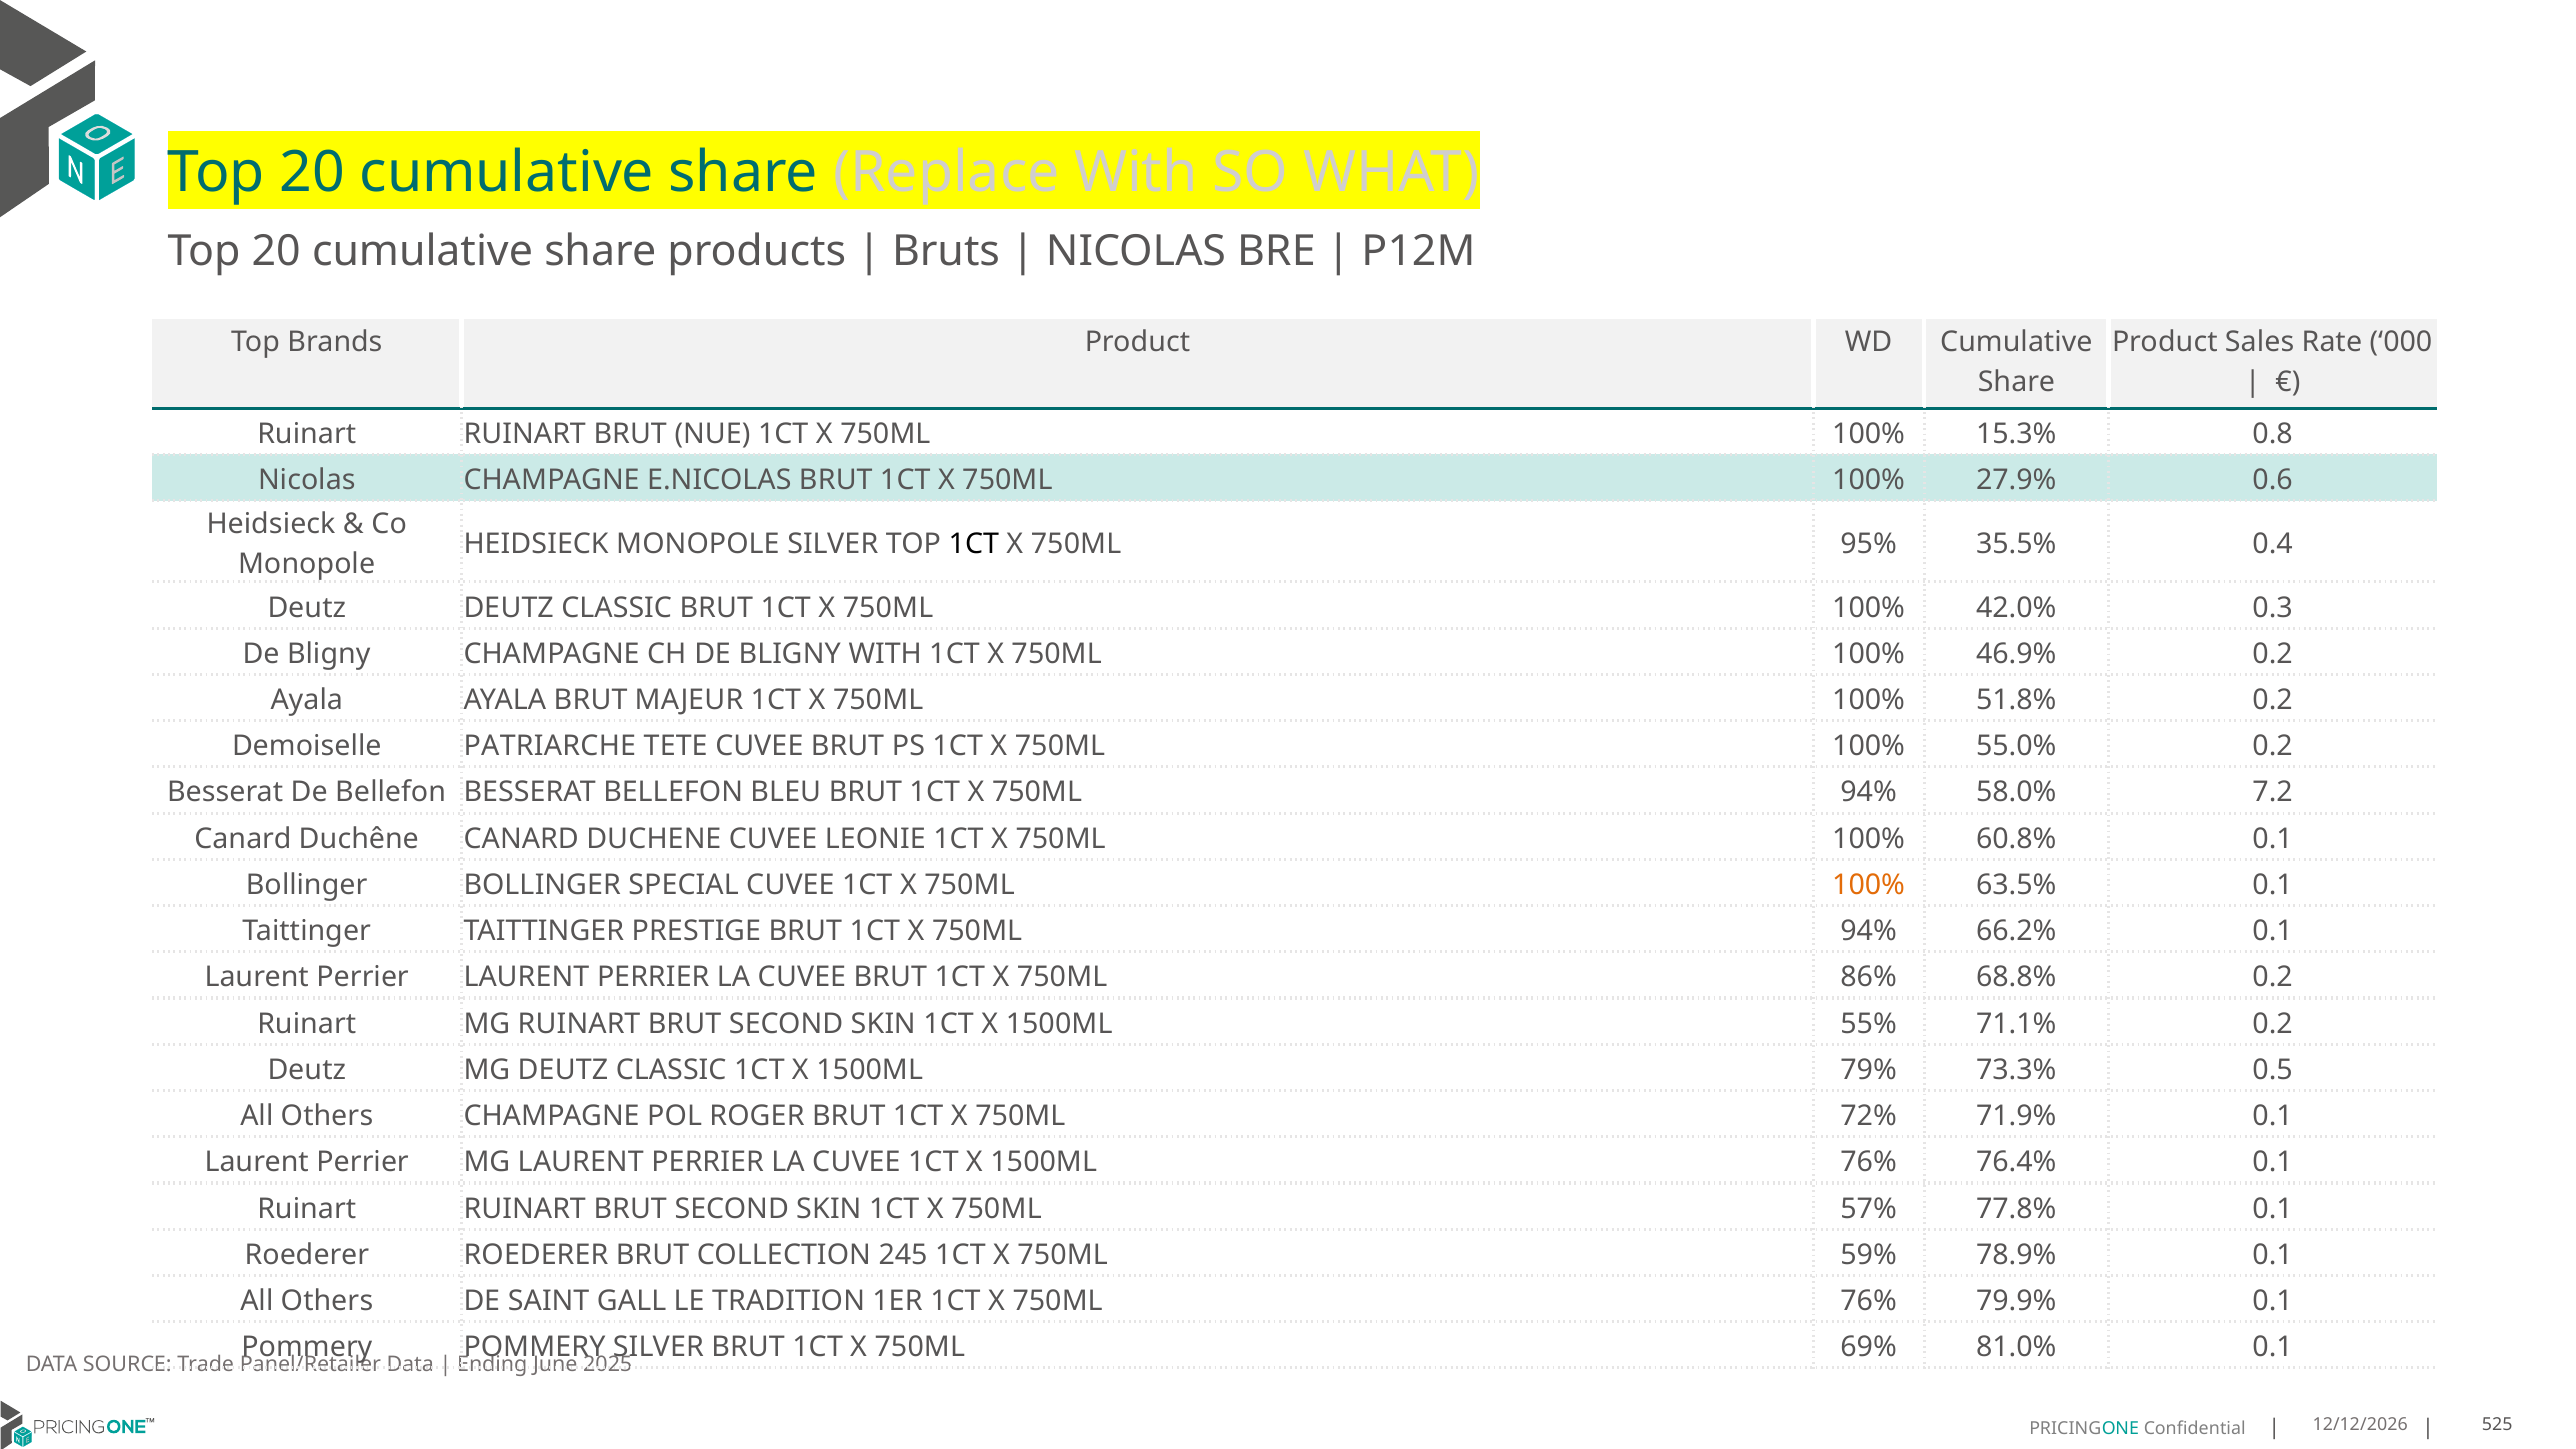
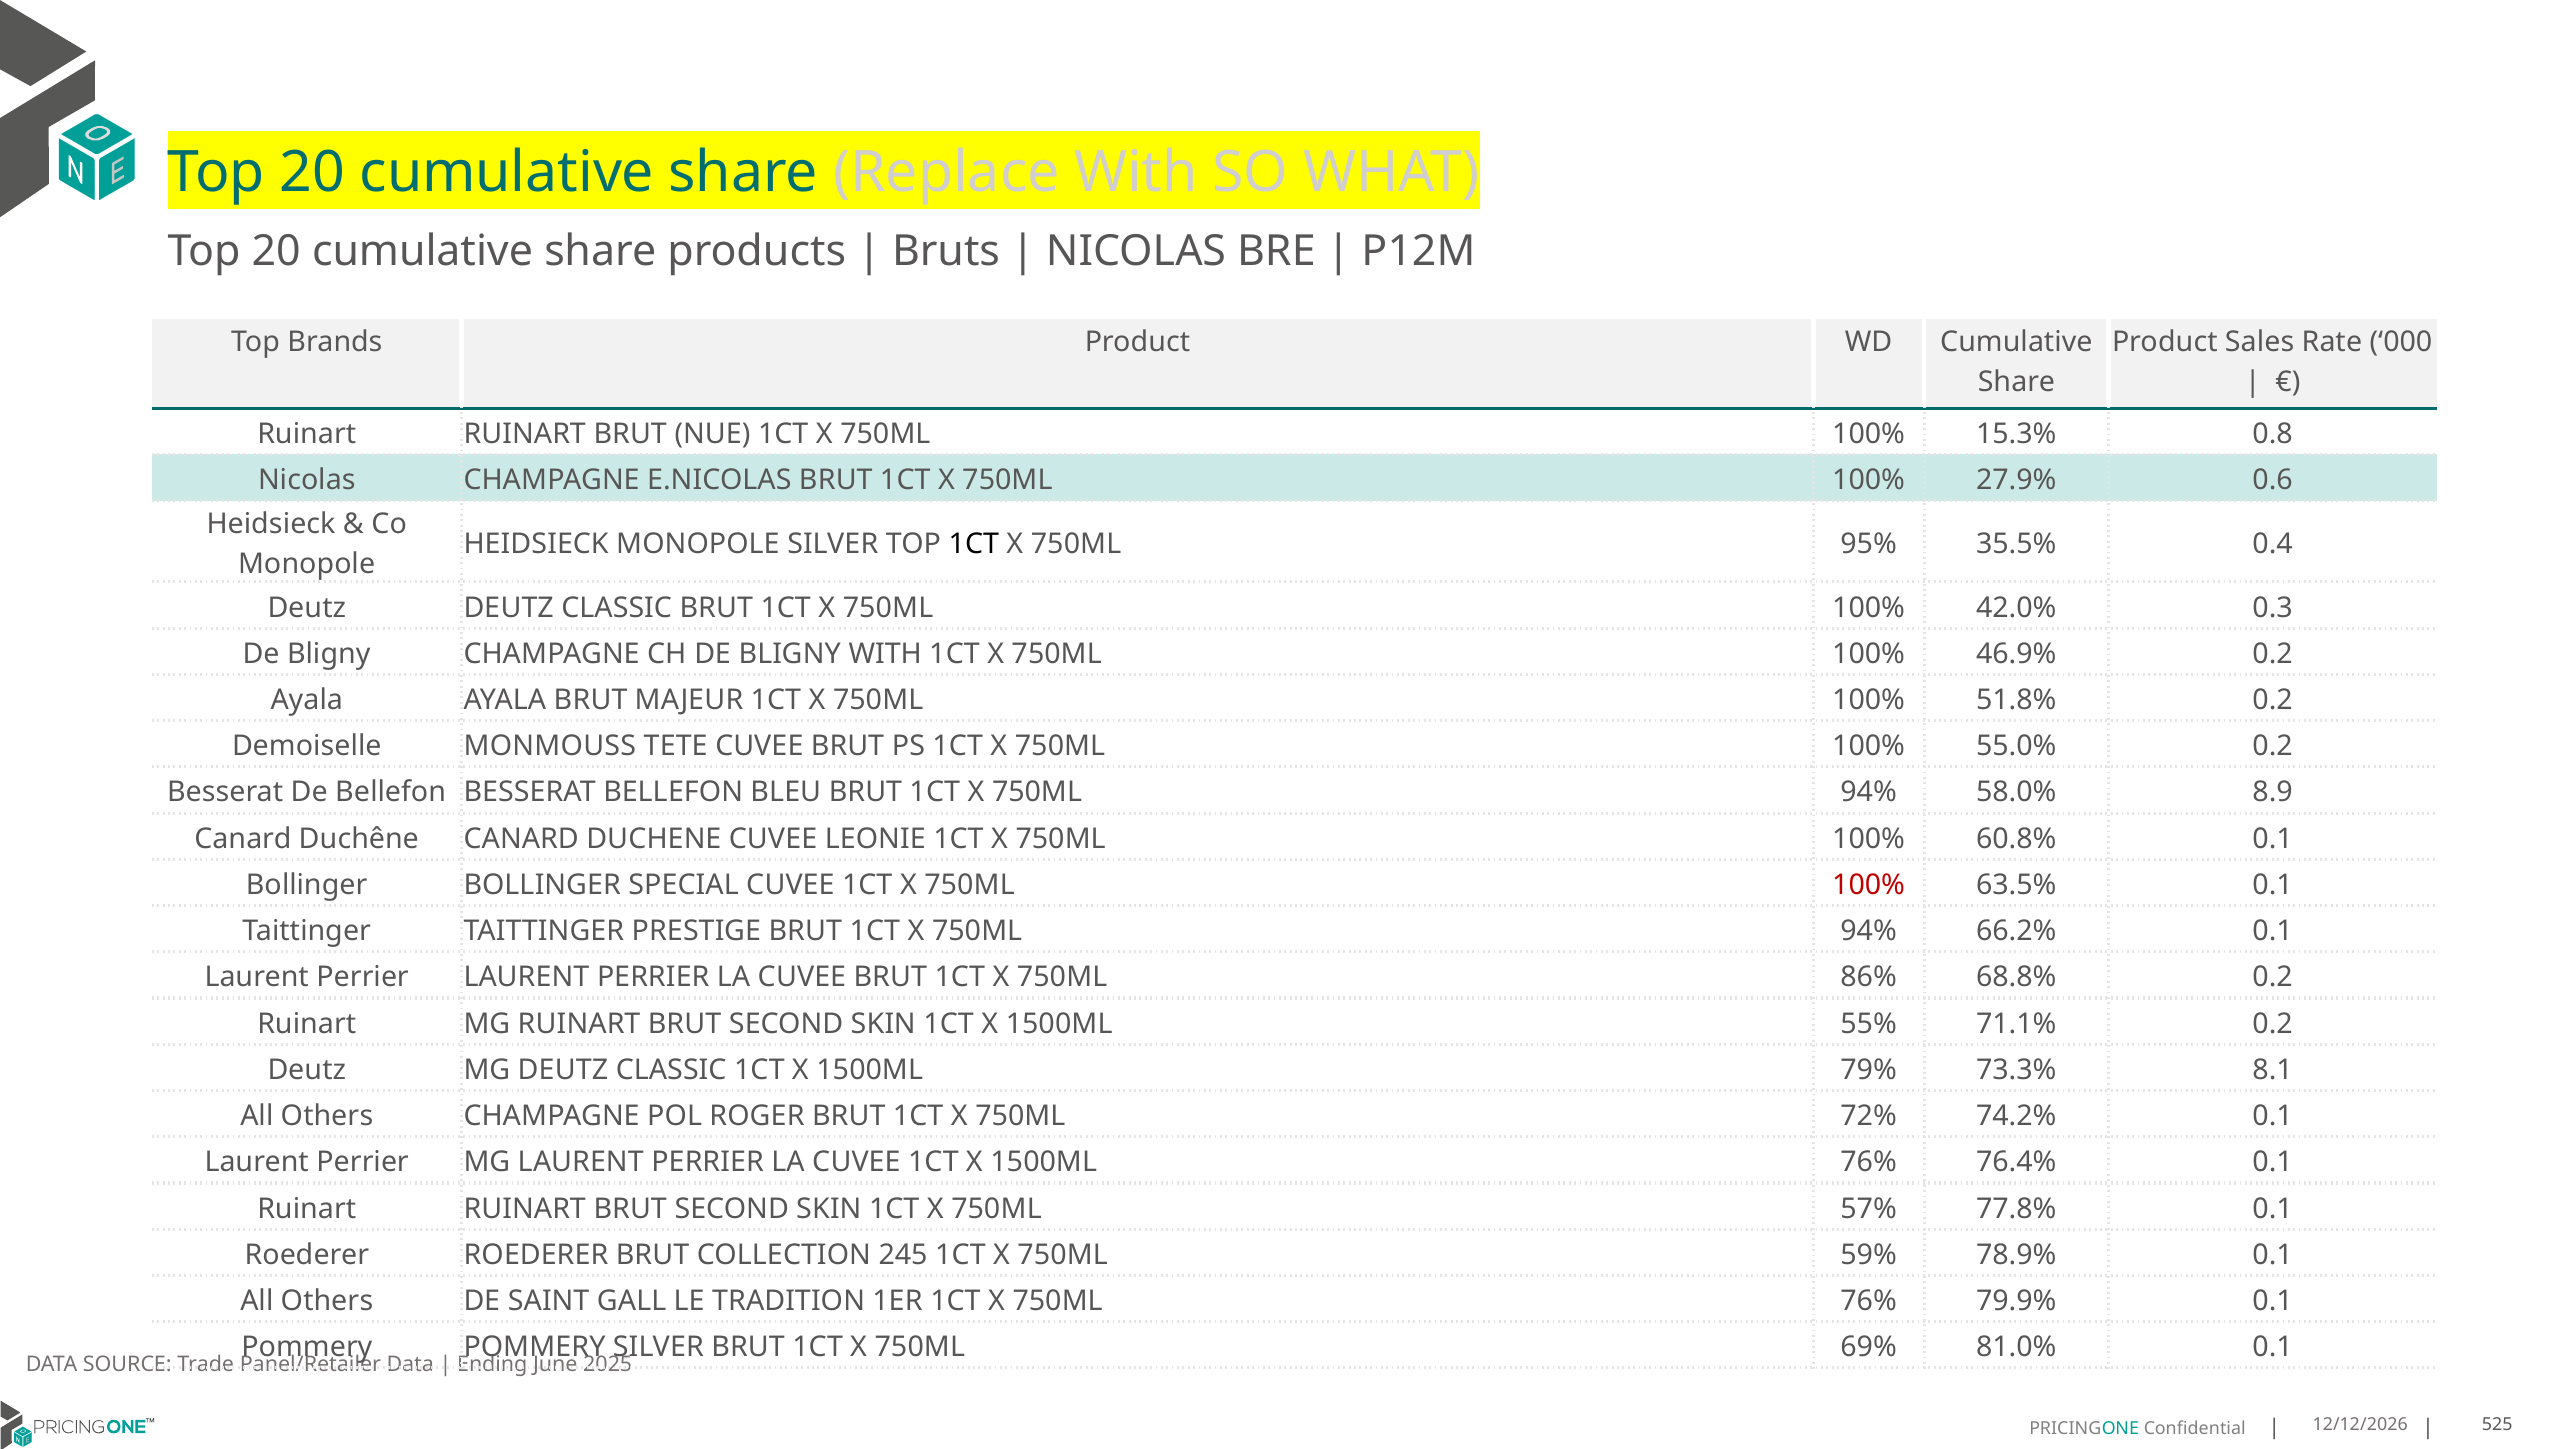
PATRIARCHE: PATRIARCHE -> MONMOUSS (550, 746)
7.2: 7.2 -> 8.9 (2273, 793)
100% colour: orange -> red (1869, 885)
0.5: 0.5 -> 8.1 (2273, 1070)
71.9%: 71.9% -> 74.2% (2016, 1116)
